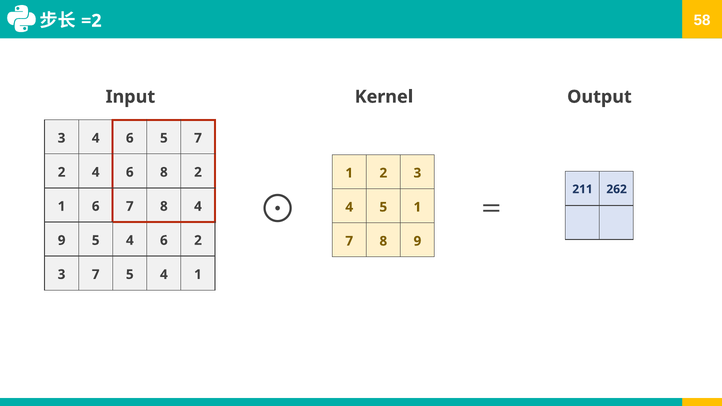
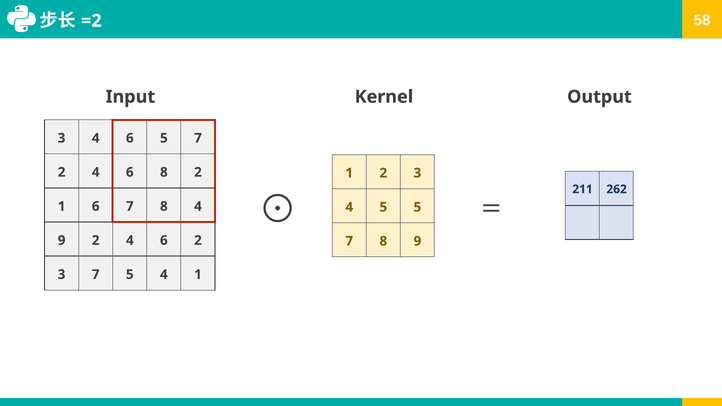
5 1: 1 -> 5 (417, 207)
9 5: 5 -> 2 (96, 240)
